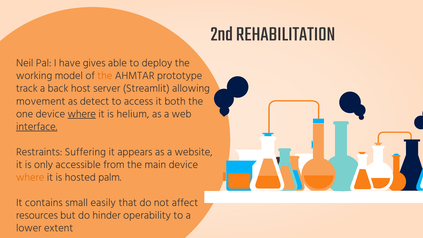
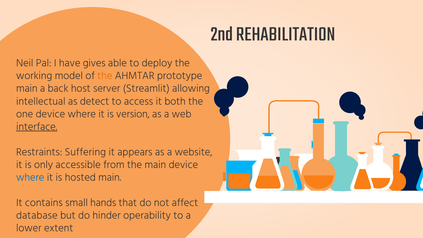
track: track -> main (27, 88)
movement: movement -> intellectual (41, 101)
where underline: present -> none (82, 114)
helium: helium -> version (133, 114)
where colour: orange -> blue (30, 177)
hosted palm: palm -> main (110, 177)
easily: easily -> hands (103, 203)
resources: resources -> database (37, 215)
